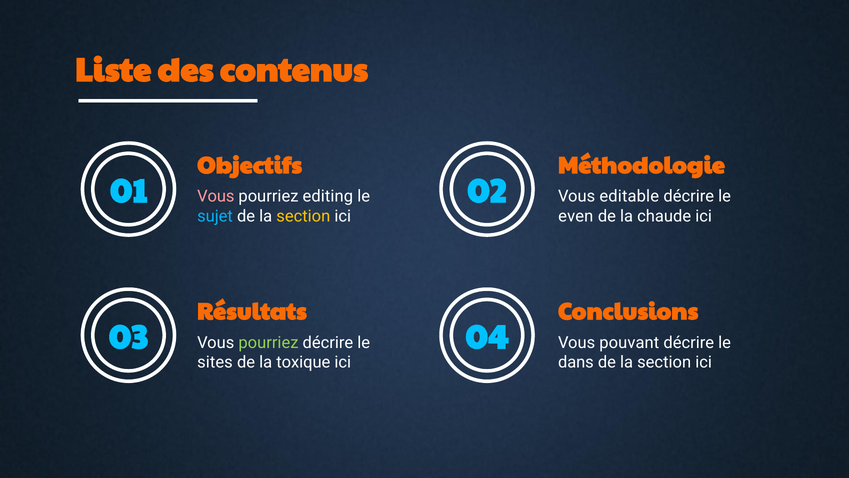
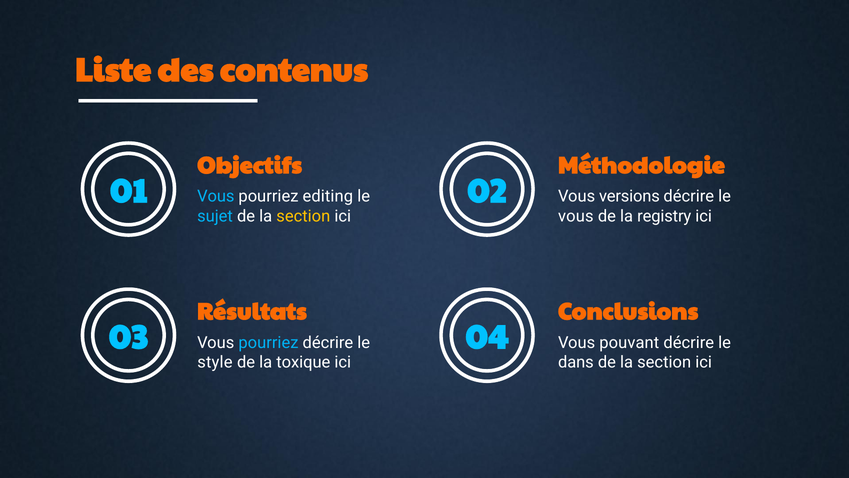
Vous colour: pink -> light blue (216, 196)
editable: editable -> versions (629, 196)
even: even -> vous (576, 216)
chaude: chaude -> registry (664, 216)
pourriez colour: light green -> light blue (268, 342)
sites: sites -> style (215, 362)
